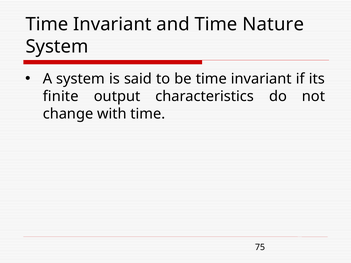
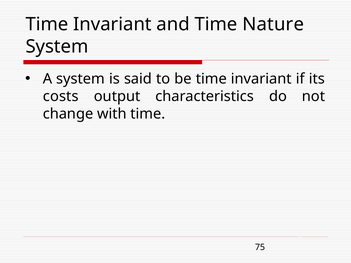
finite: finite -> costs (61, 96)
